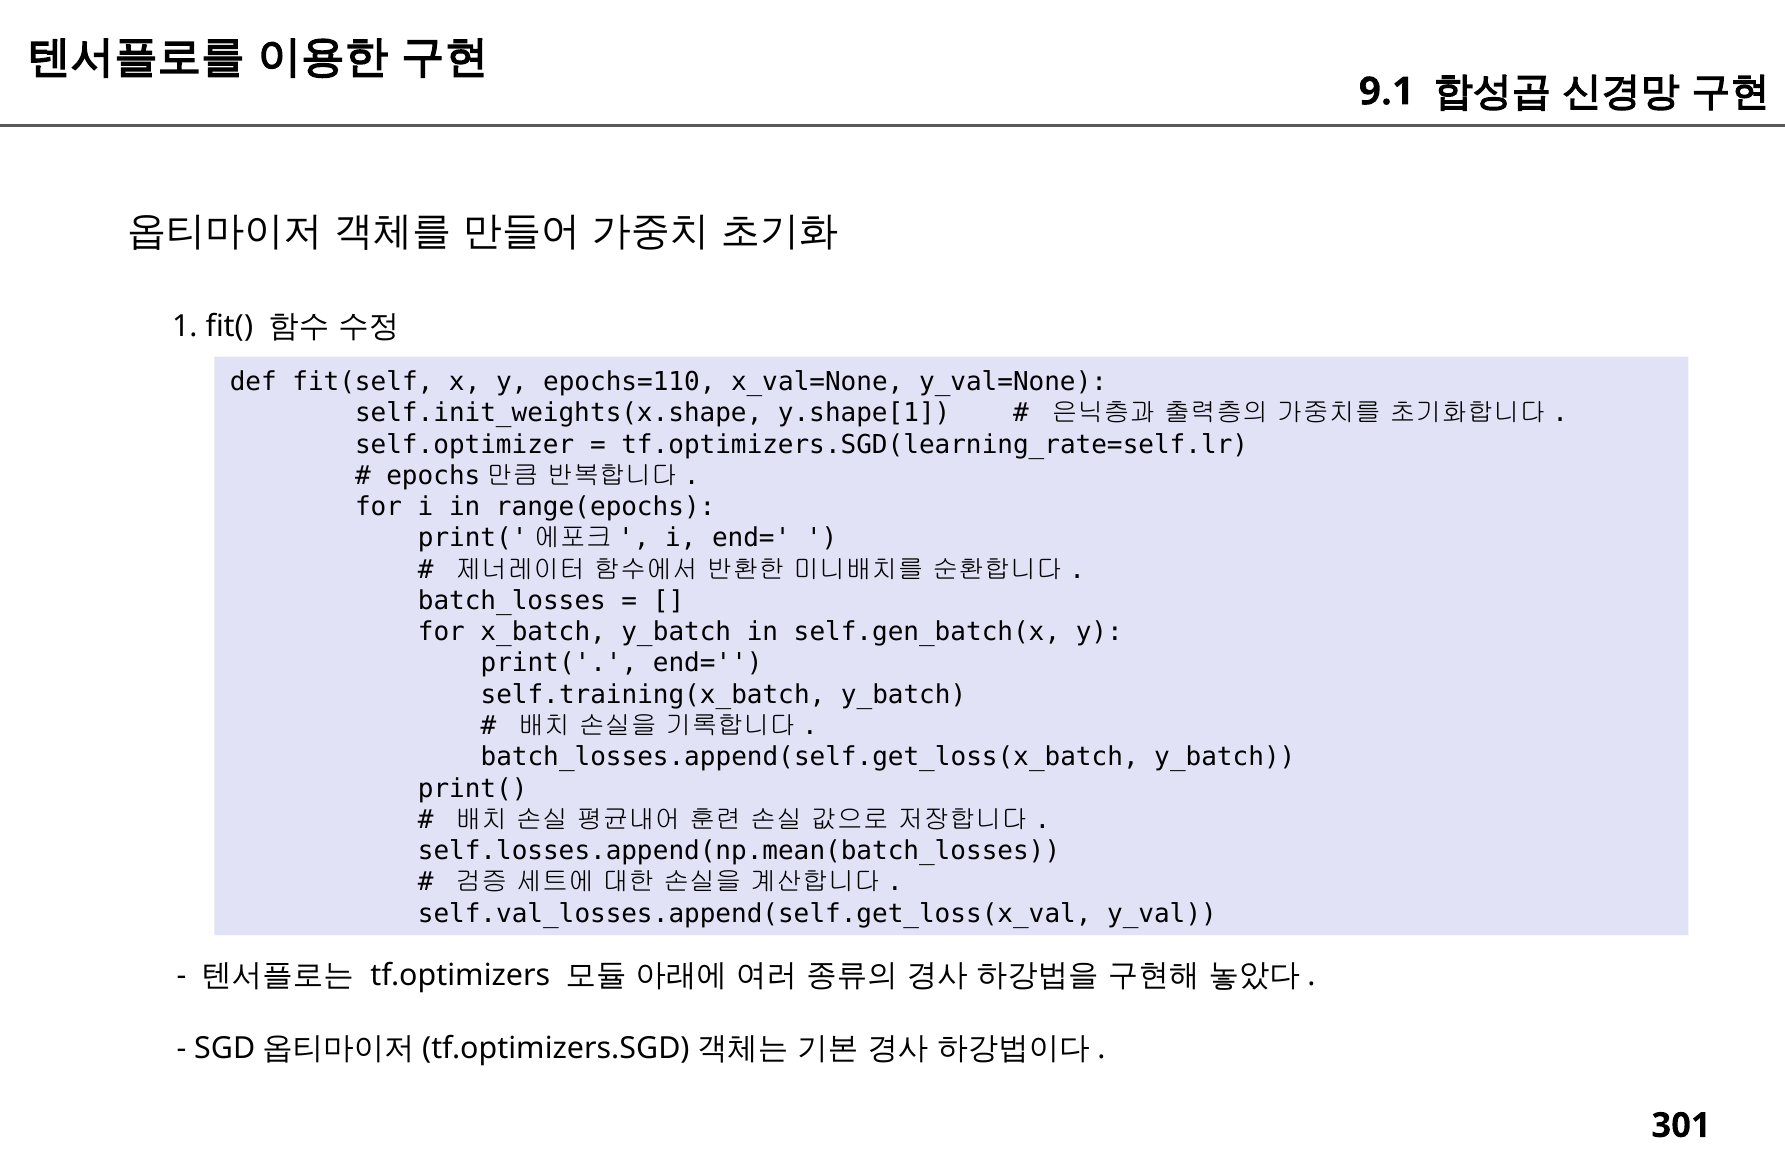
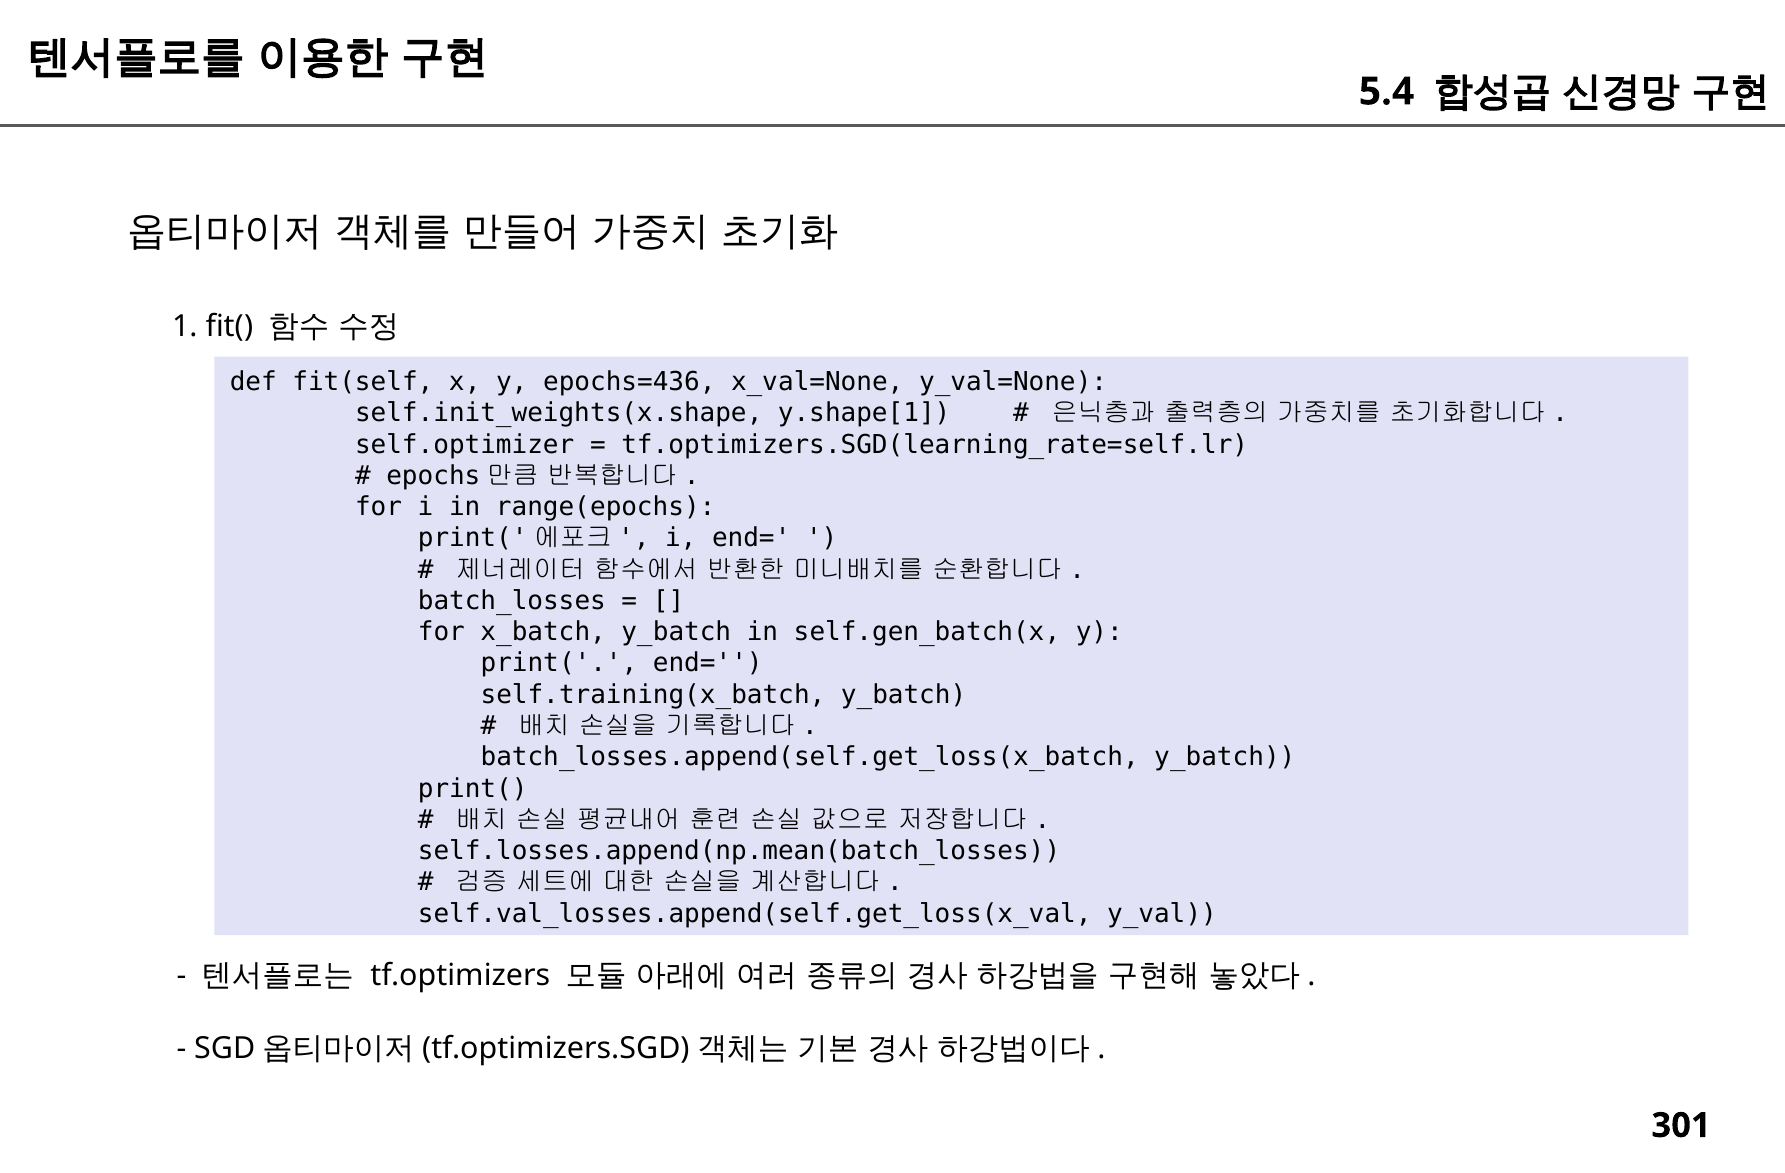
9.1: 9.1 -> 5.4 (1387, 91)
epochs=110: epochs=110 -> epochs=436 (629, 382)
